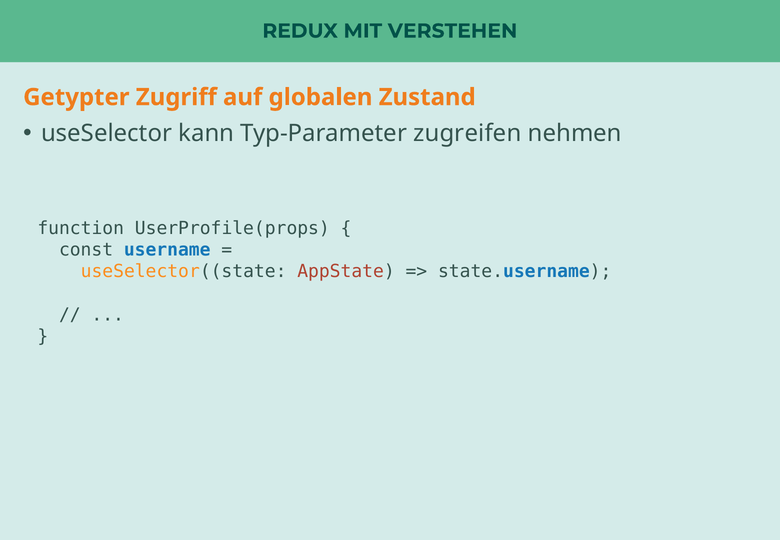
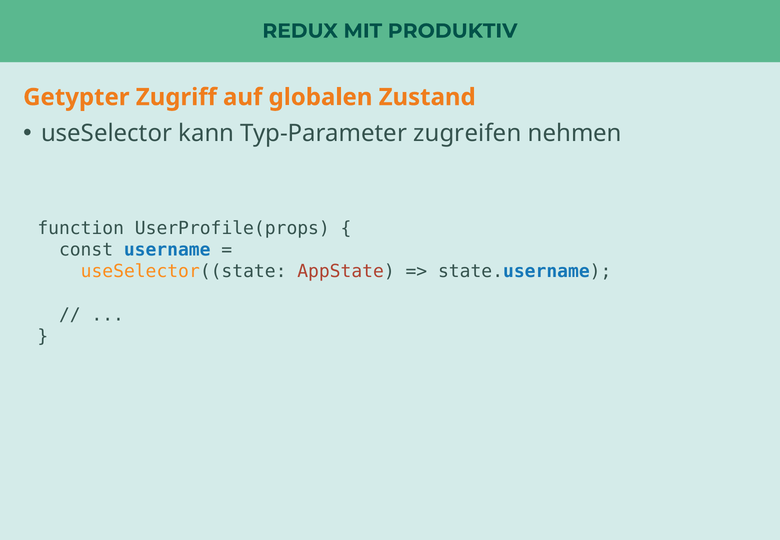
VERSTEHEN: VERSTEHEN -> PRODUKTIV (453, 31)
